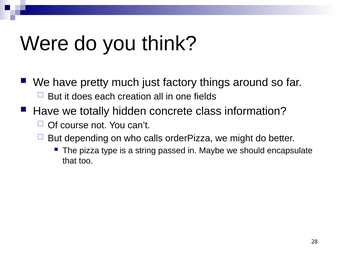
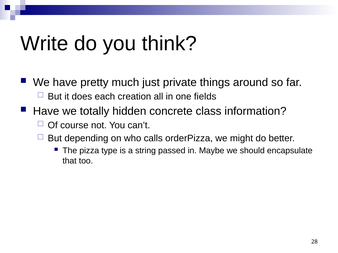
Were: Were -> Write (44, 44)
factory: factory -> private (180, 82)
